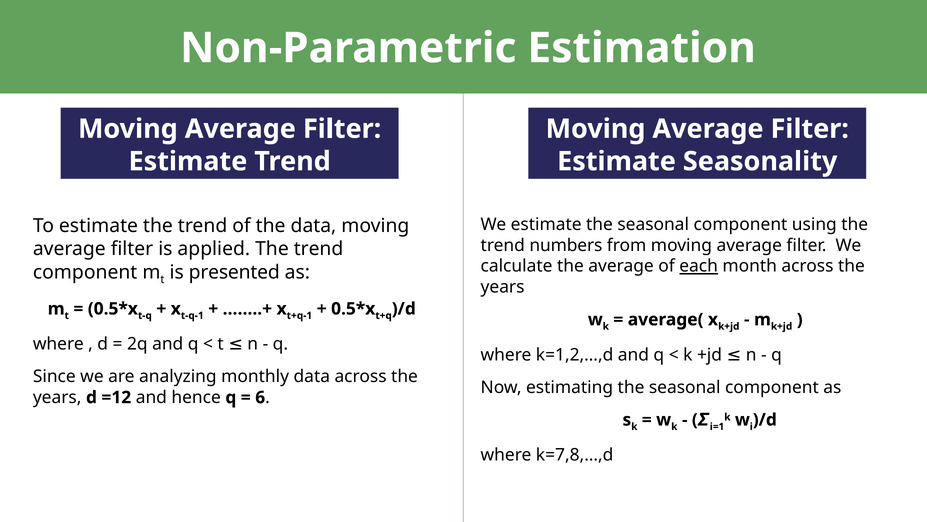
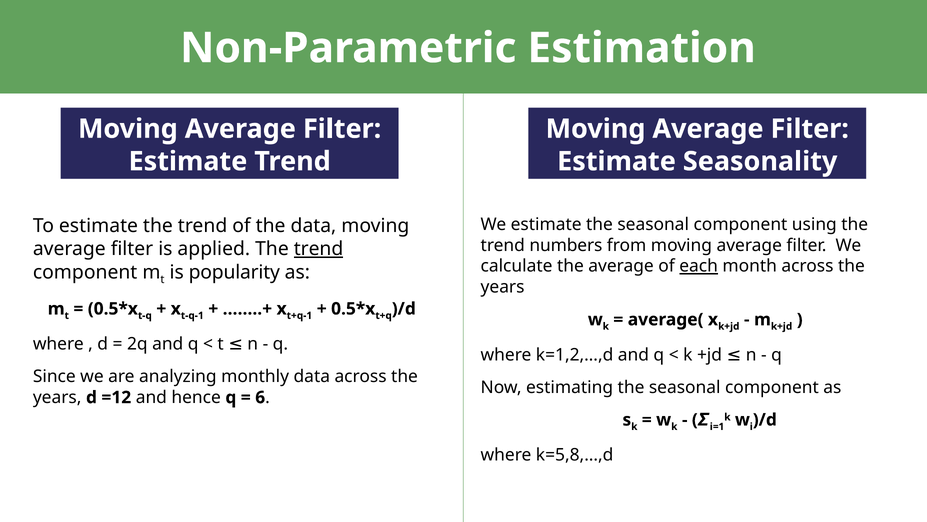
trend underline: none -> present (319, 249)
presented: presented -> popularity (234, 272)
k=7,8,…,d: k=7,8,…,d -> k=5,8,…,d (575, 455)
